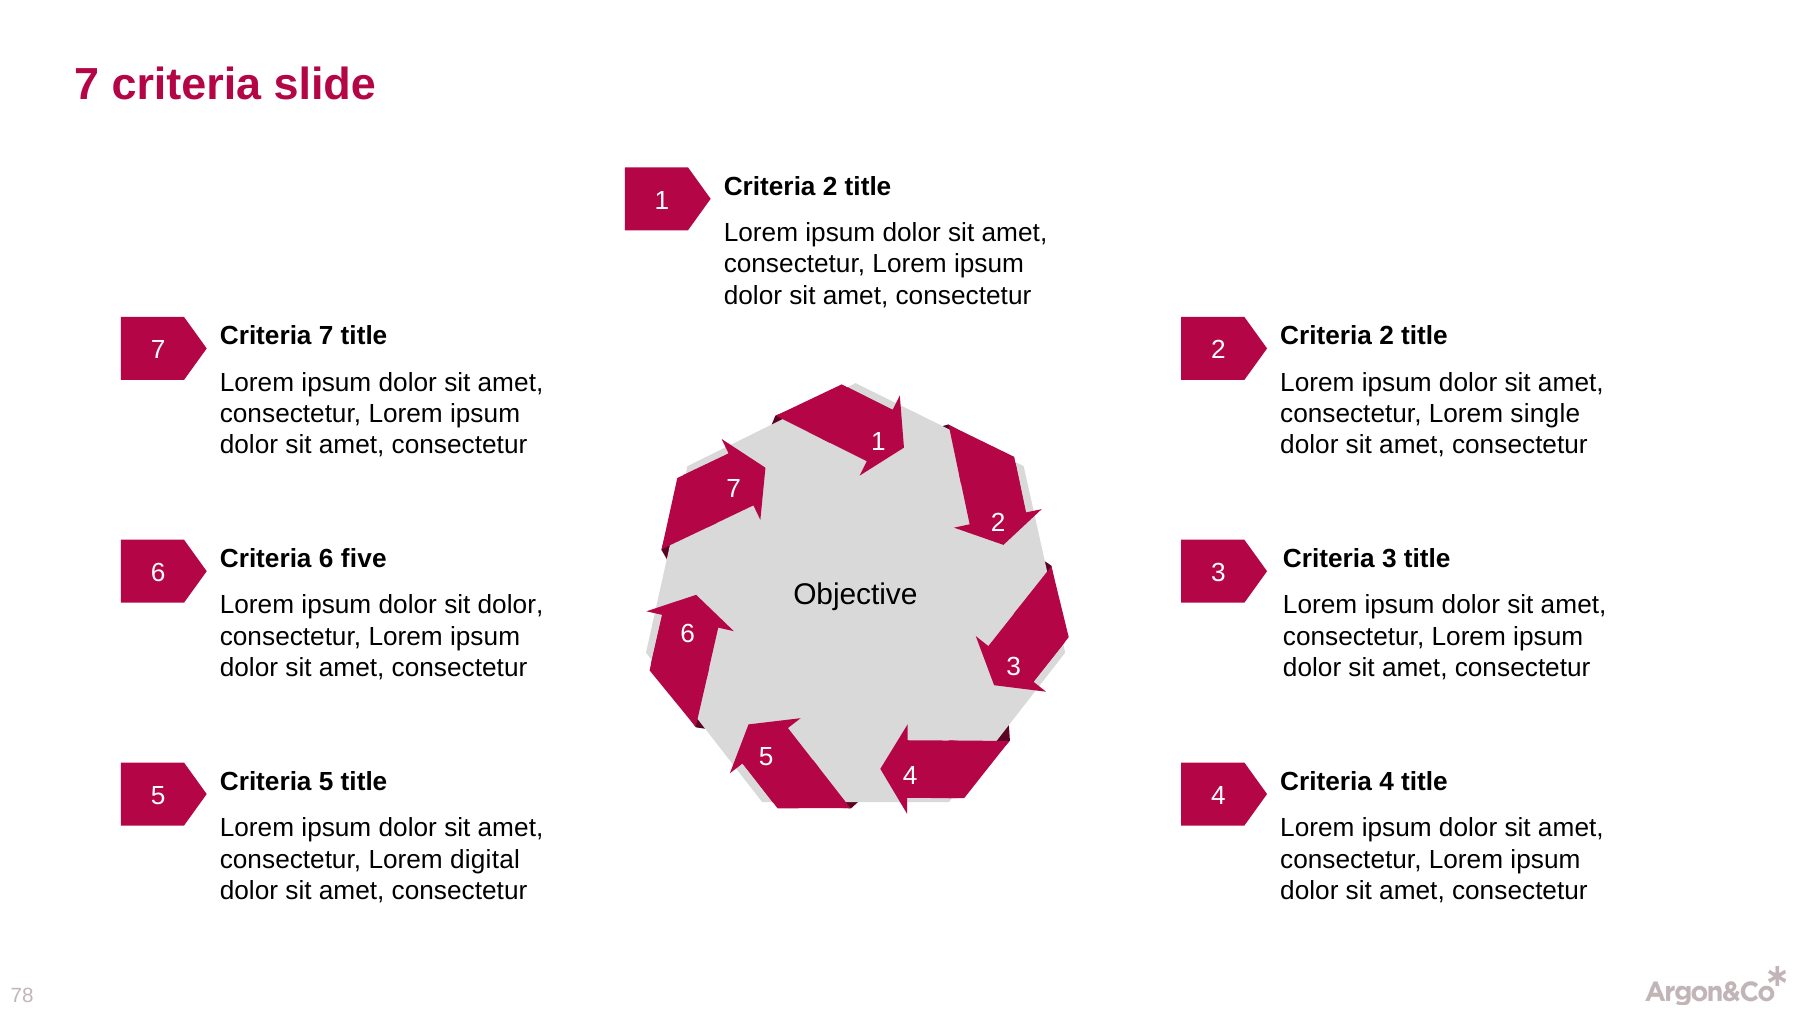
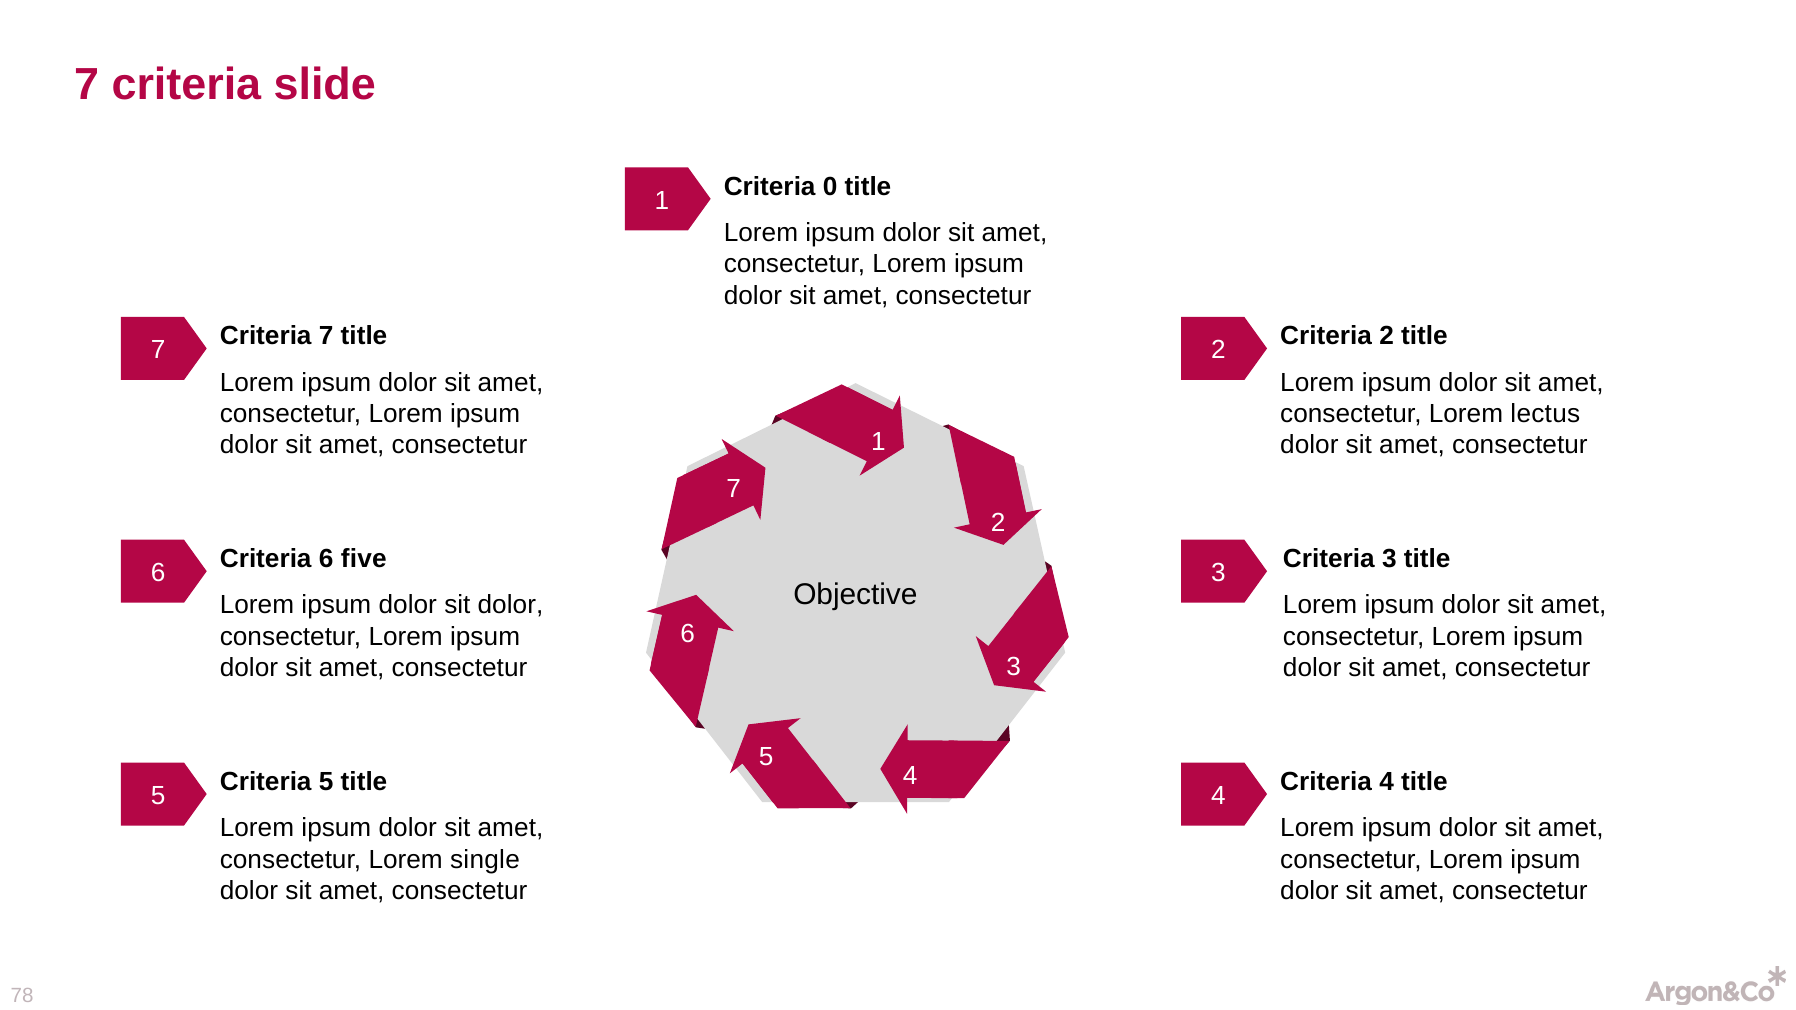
2: 2 -> 0 (830, 187)
single: single -> lectus (1545, 414)
digital: digital -> single (485, 860)
